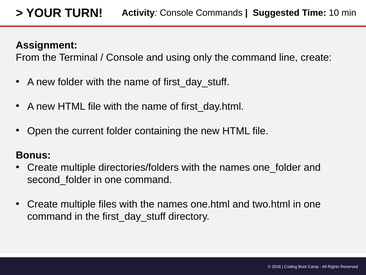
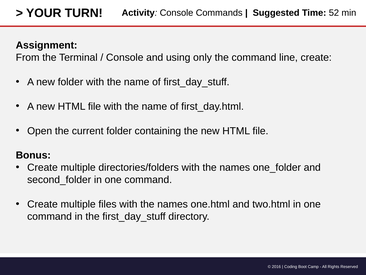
10: 10 -> 52 (334, 13)
